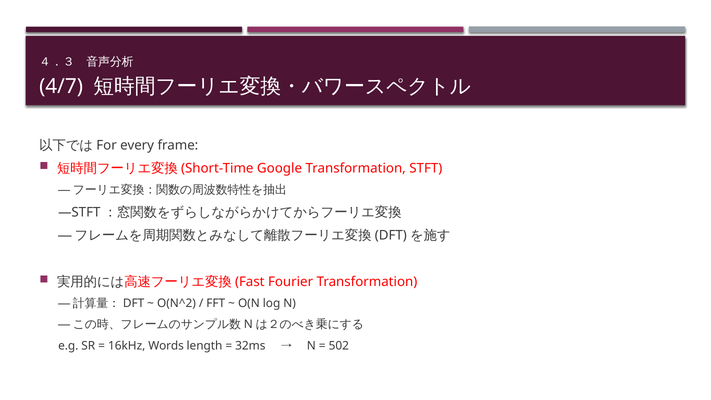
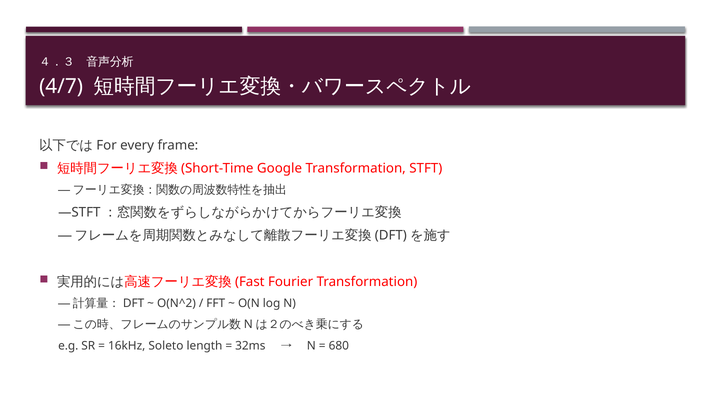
Words: Words -> Soleto (166, 346)
502: 502 -> 680 (339, 346)
